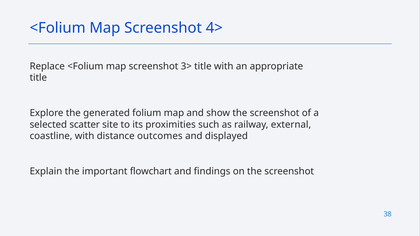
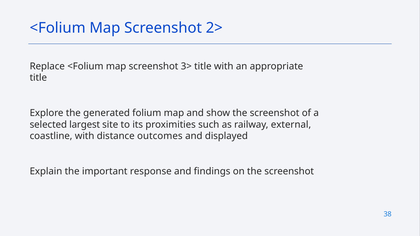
4>: 4> -> 2> (214, 28)
scatter: scatter -> largest (85, 125)
flowchart: flowchart -> response (151, 171)
